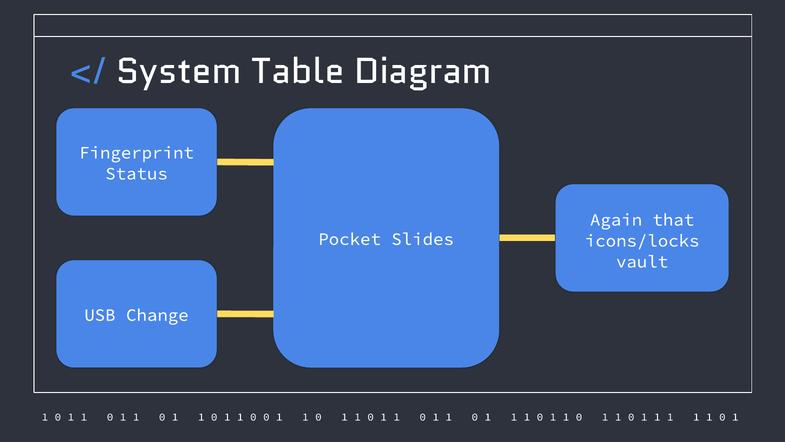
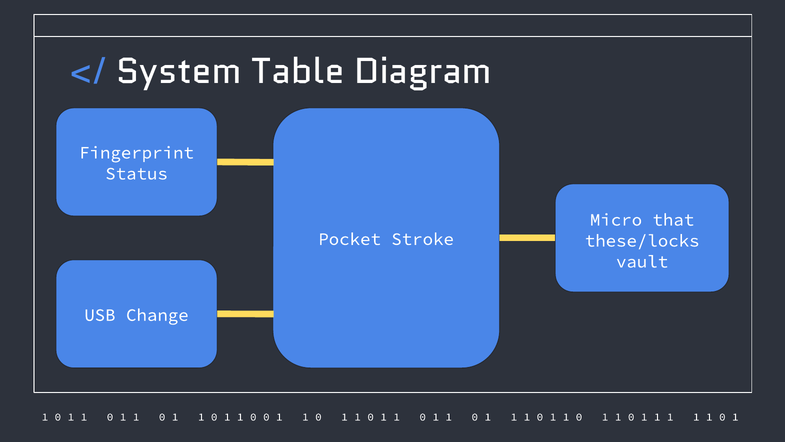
Again: Again -> Micro (616, 220)
Slides: Slides -> Stroke (423, 239)
icons/locks: icons/locks -> these/locks (642, 241)
